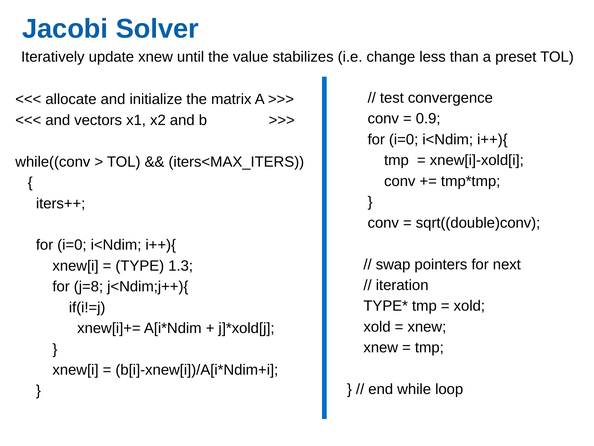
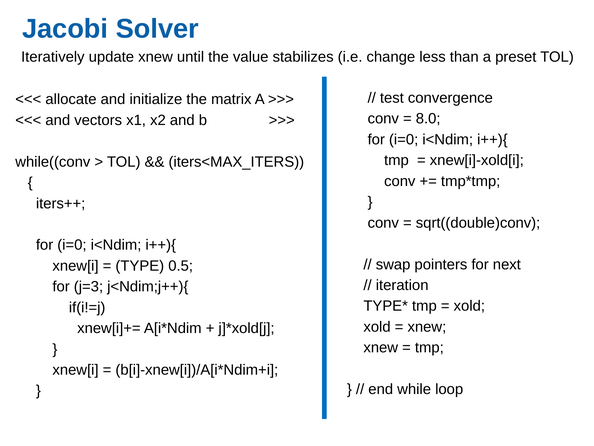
0.9: 0.9 -> 8.0 (428, 119)
1.3: 1.3 -> 0.5 (181, 266)
j=8: j=8 -> j=3 (88, 286)
